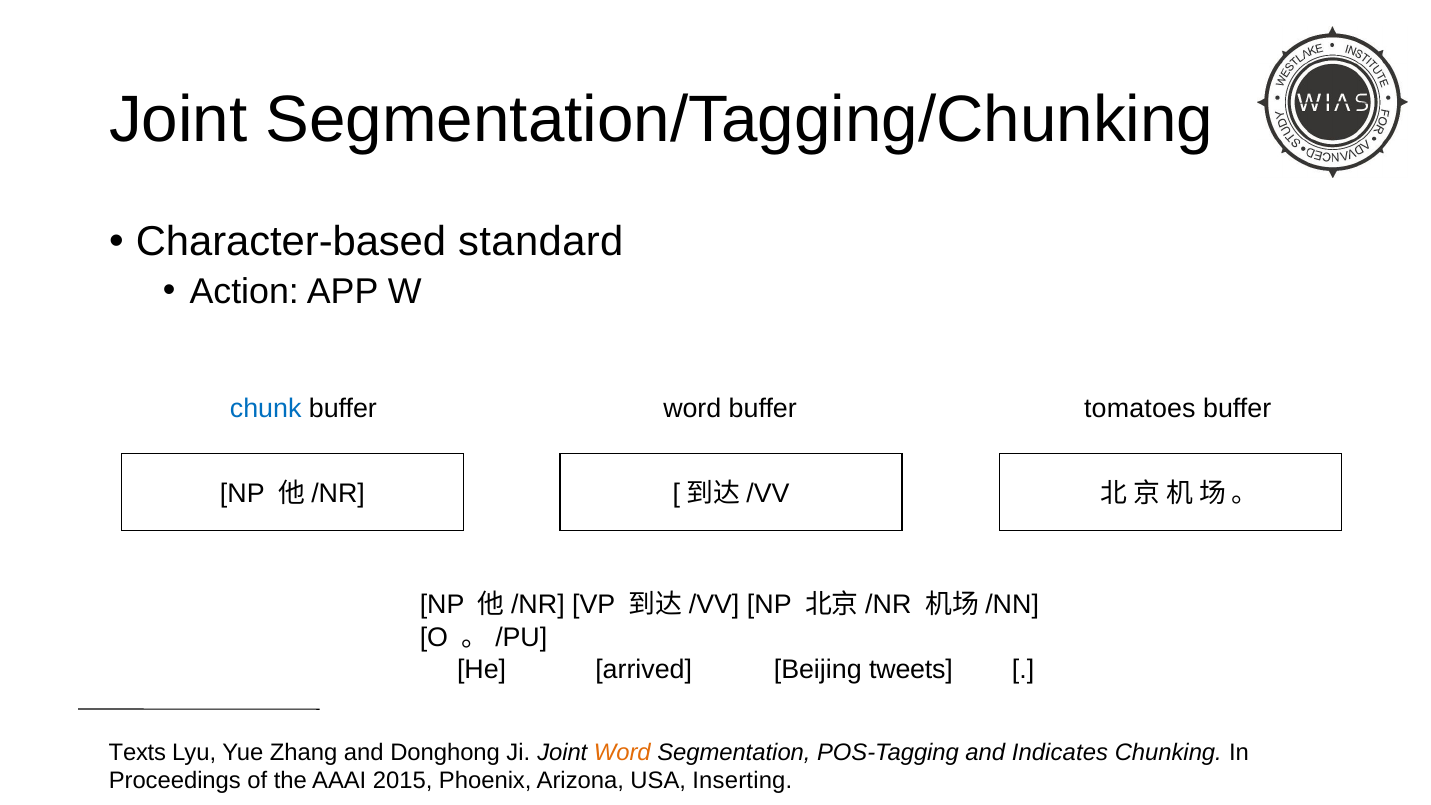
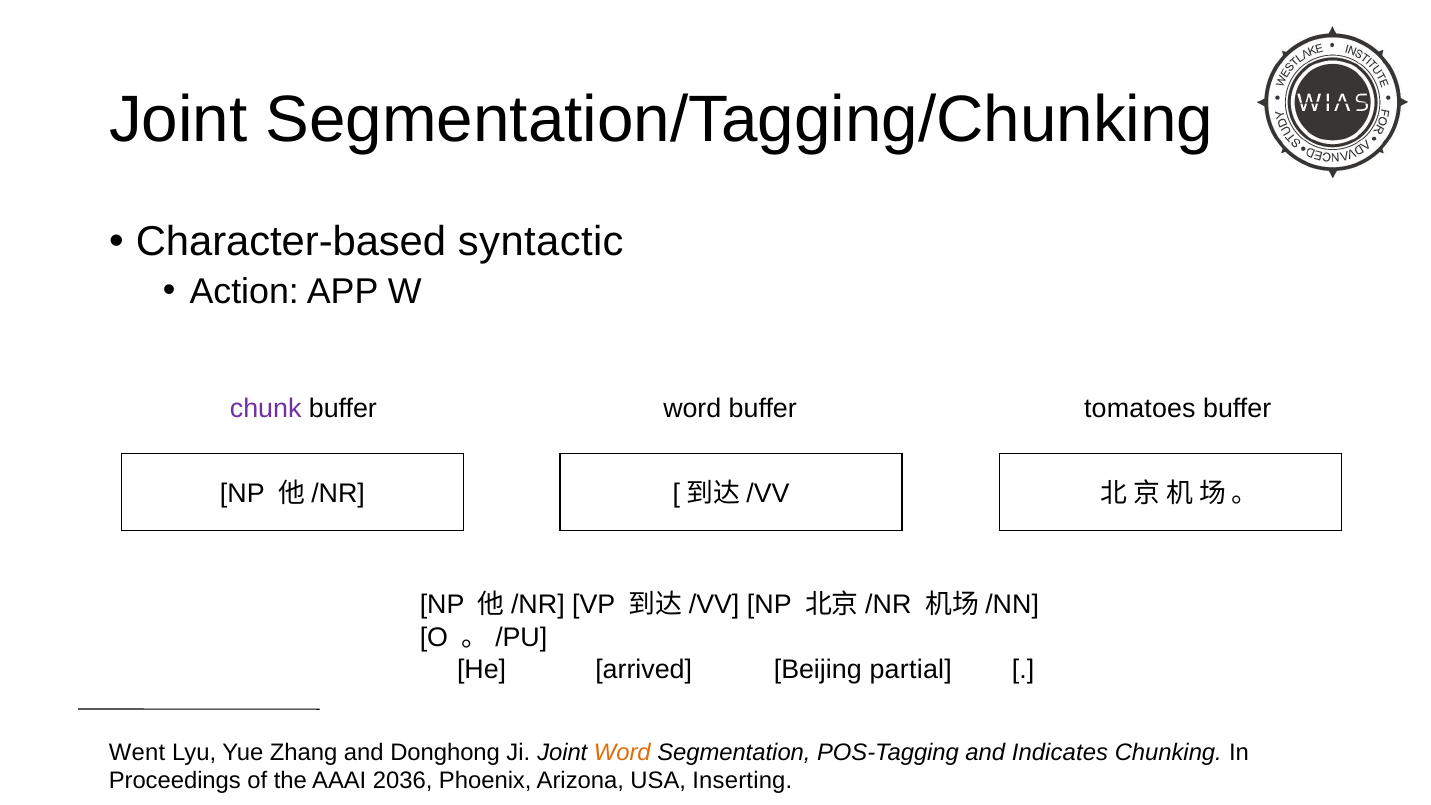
standard: standard -> syntactic (541, 242)
chunk colour: blue -> purple (266, 408)
tweets: tweets -> partial (911, 669)
Texts: Texts -> Went (137, 752)
2015: 2015 -> 2036 (403, 781)
